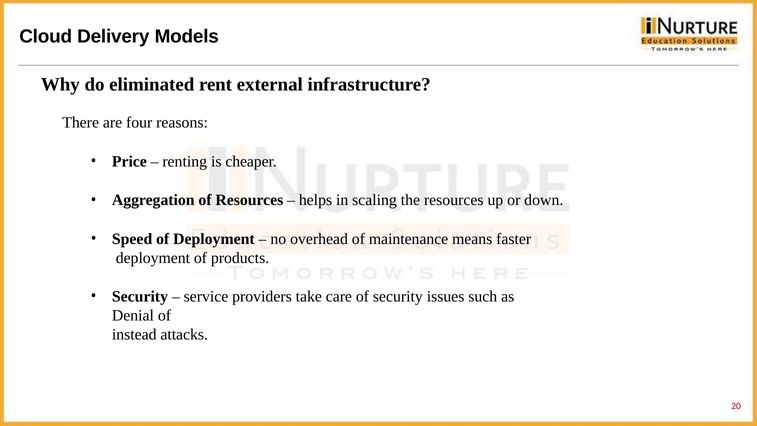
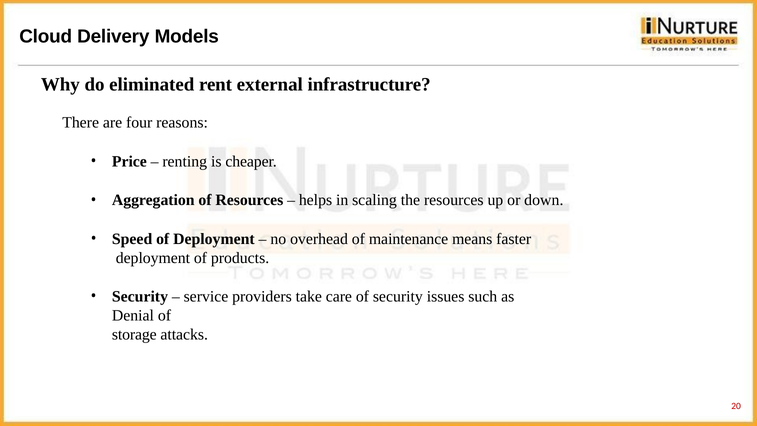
instead: instead -> storage (134, 334)
